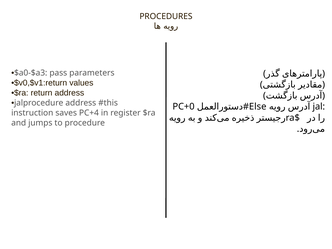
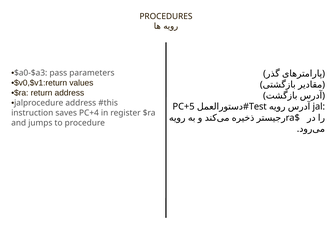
PC+0: PC+0 -> PC+5 (184, 107)
Else: Else -> Test (258, 107)
